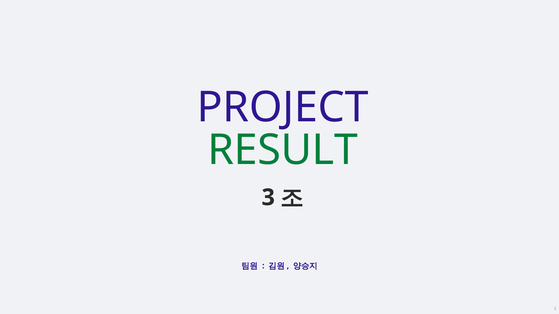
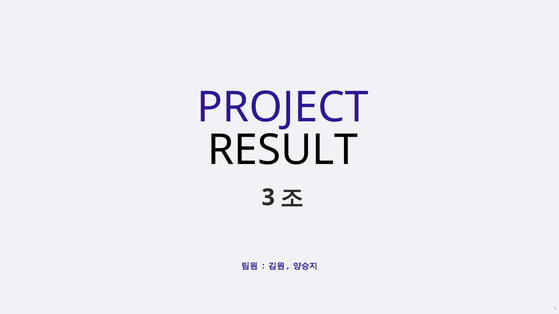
RESULT colour: green -> black (283, 150)
